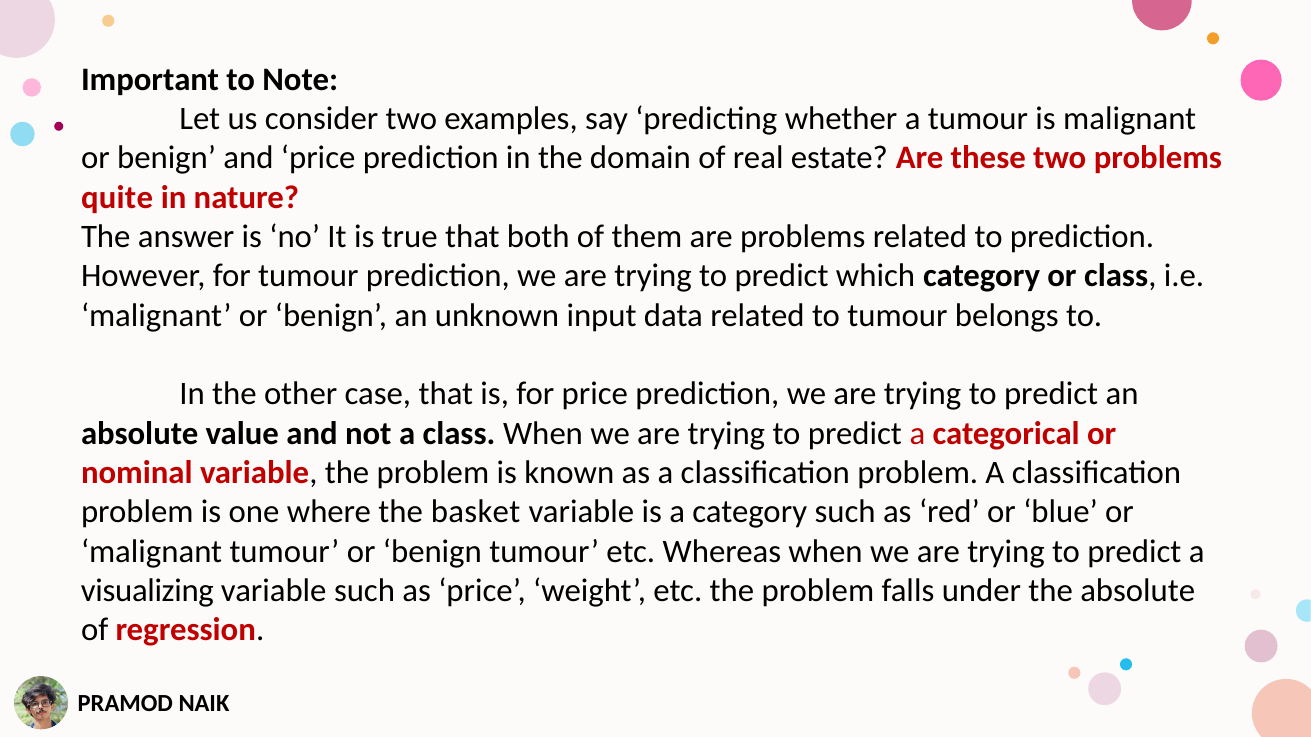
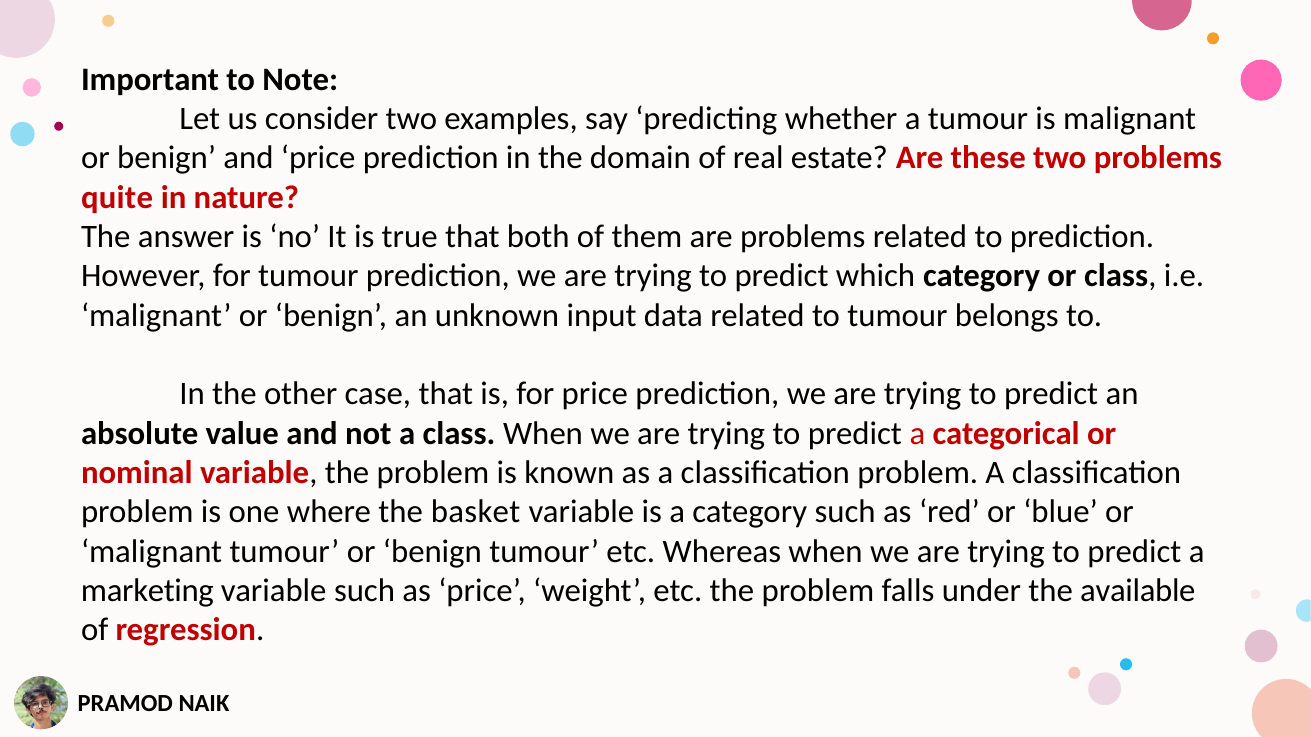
visualizing: visualizing -> marketing (147, 591)
the absolute: absolute -> available (1138, 591)
